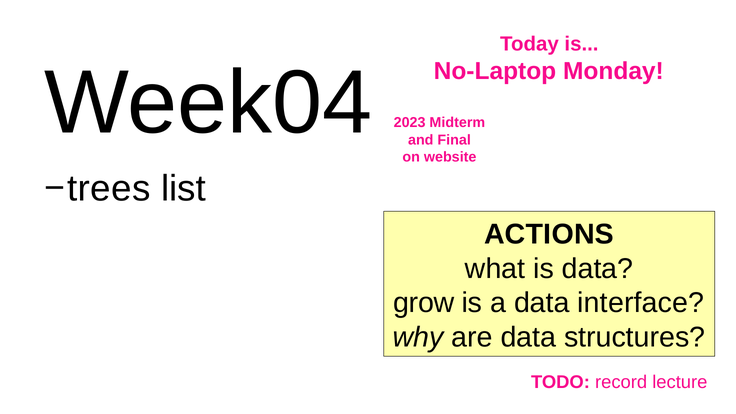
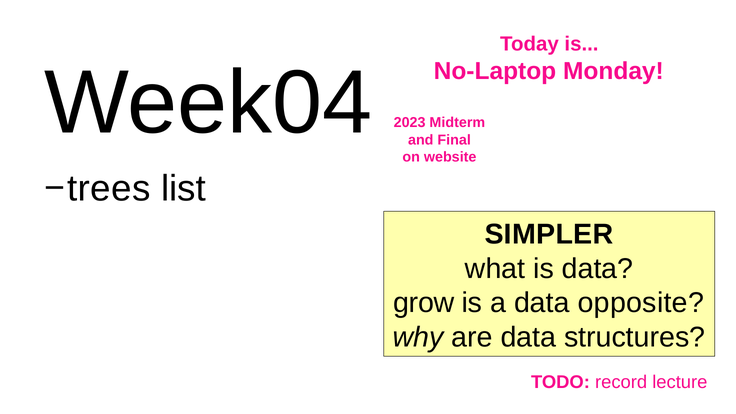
ACTIONS: ACTIONS -> SIMPLER (549, 234)
interface: interface -> opposite (641, 303)
